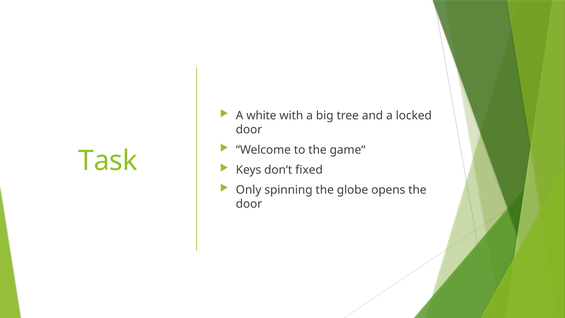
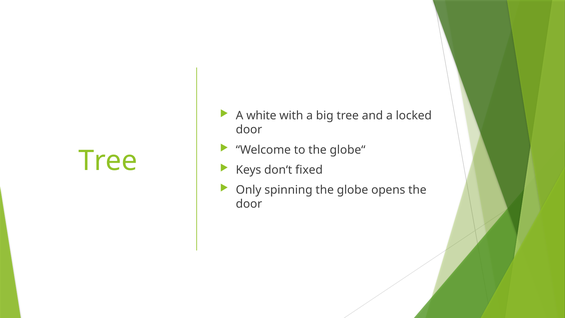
game“: game“ -> globe“ (348, 150)
Task: Task -> Tree (108, 161)
